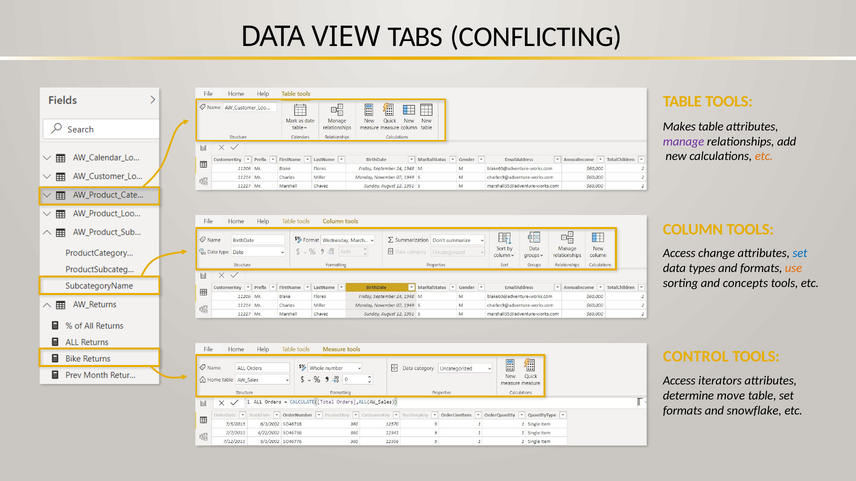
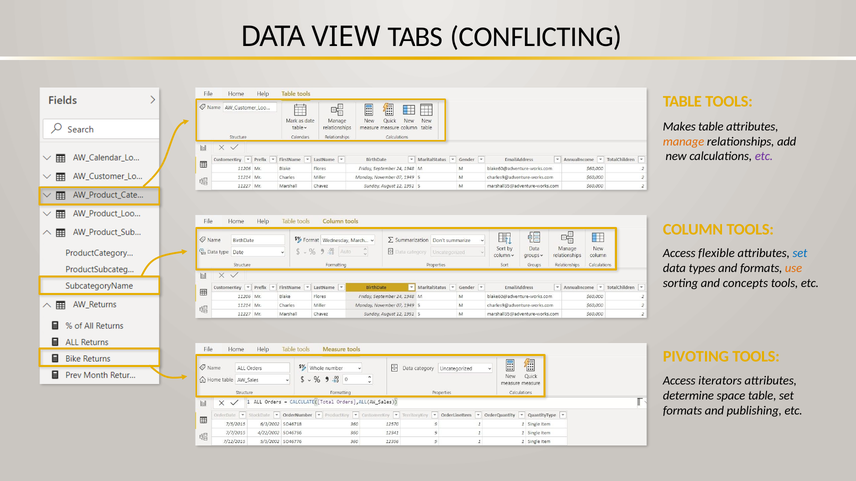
manage colour: purple -> orange (684, 142)
etc colour: orange -> purple (764, 157)
change: change -> flexible (716, 253)
CONTROL: CONTROL -> PIVOTING (696, 357)
move: move -> space (731, 396)
snowflake: snowflake -> publishing (754, 411)
